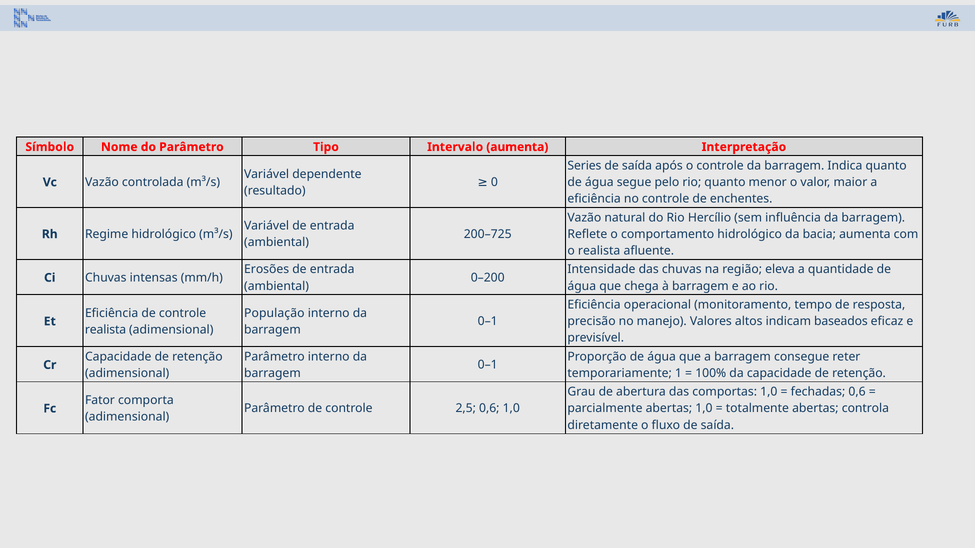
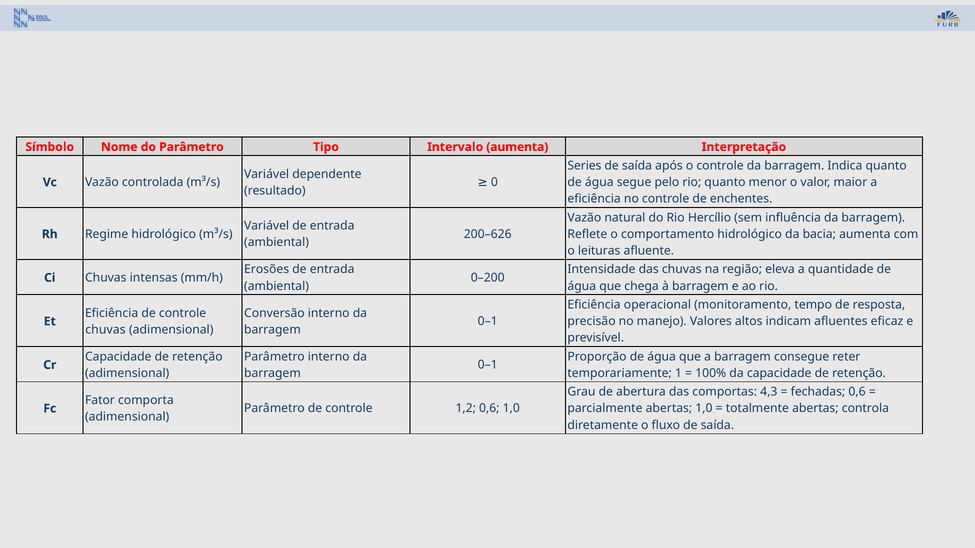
200–725: 200–725 -> 200–626 (488, 234)
o realista: realista -> leituras (599, 251)
População: População -> Conversão (274, 313)
baseados: baseados -> afluentes (841, 322)
realista: realista -> chuvas (105, 330)
comportas 1,0: 1,0 -> 4,3 (769, 392)
2,5: 2,5 -> 1,2 (466, 409)
